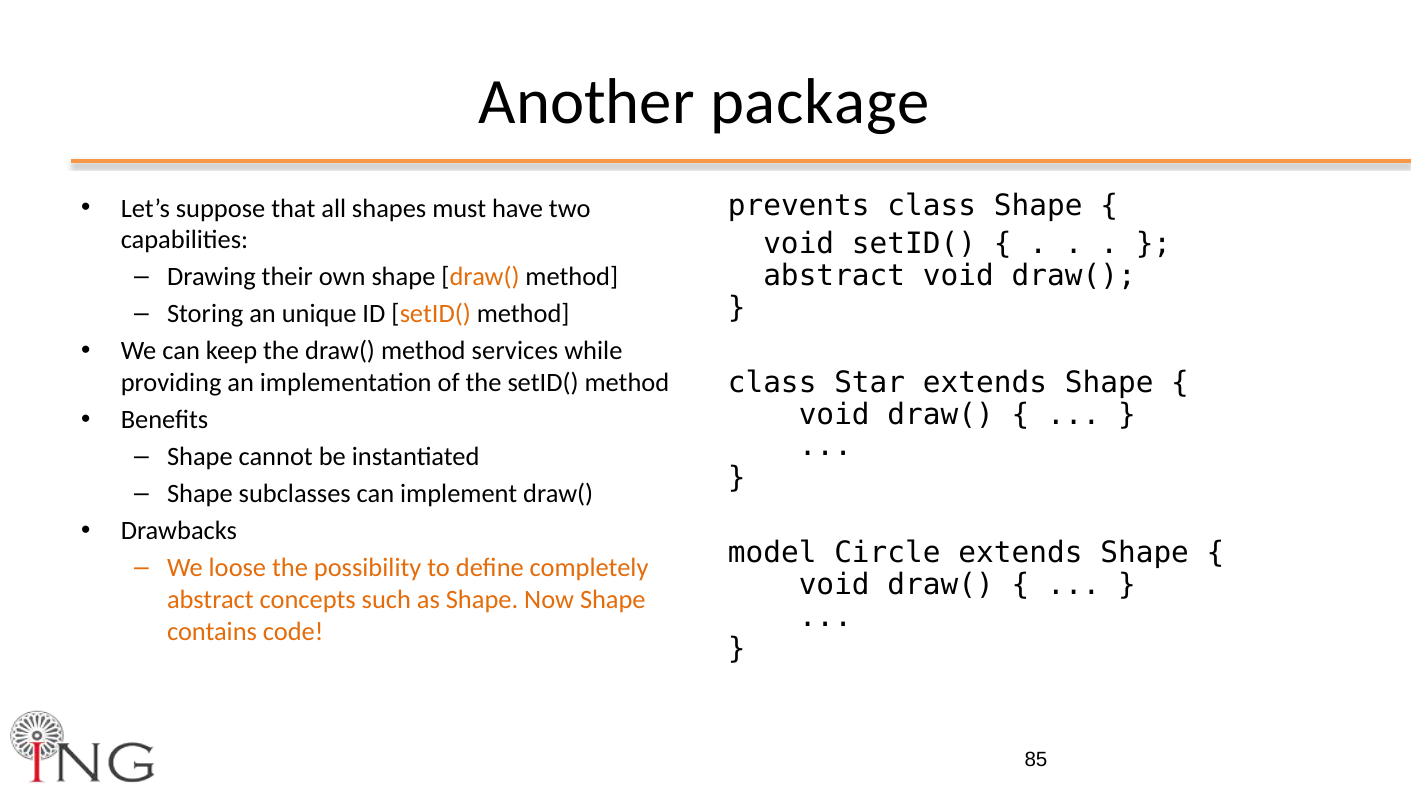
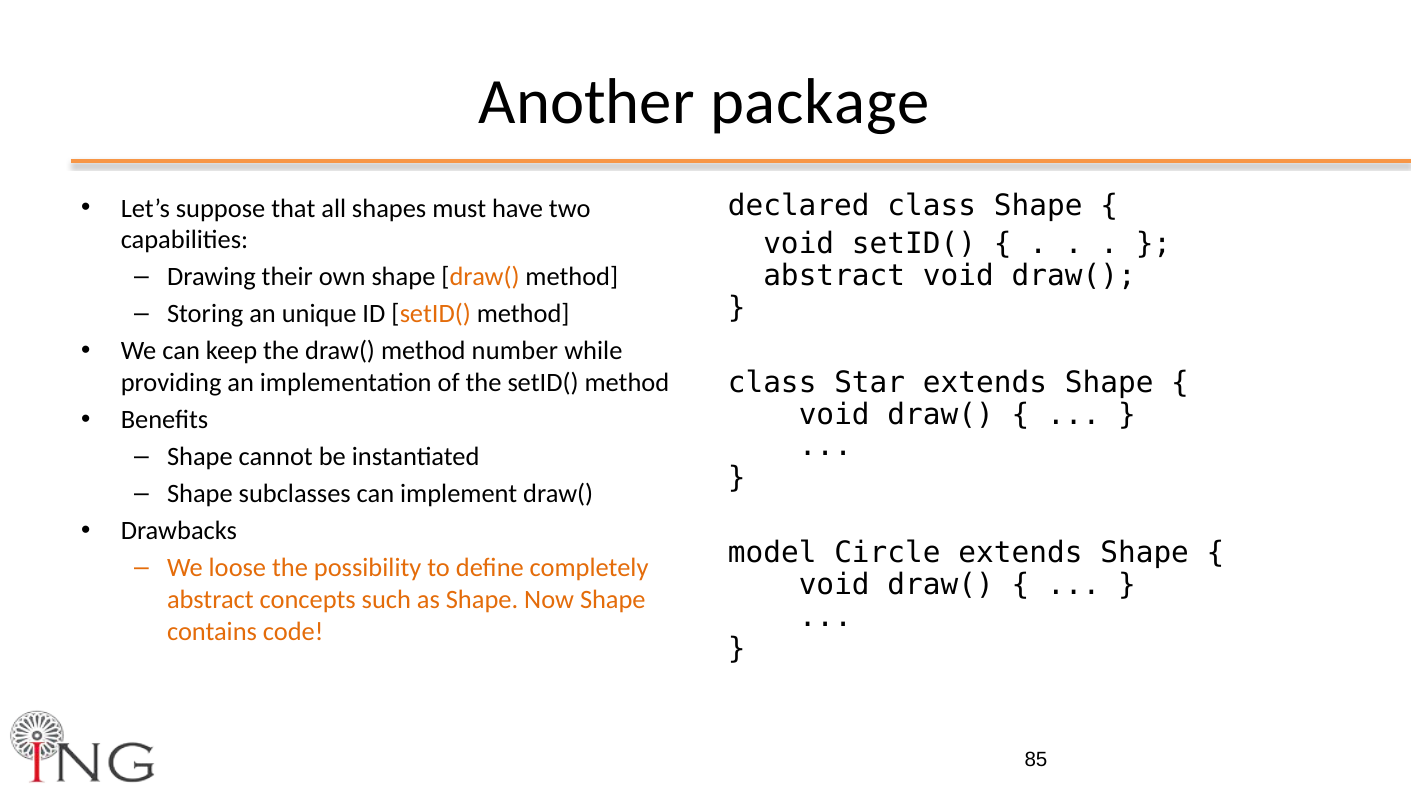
prevents: prevents -> declared (799, 206)
services: services -> number (515, 351)
